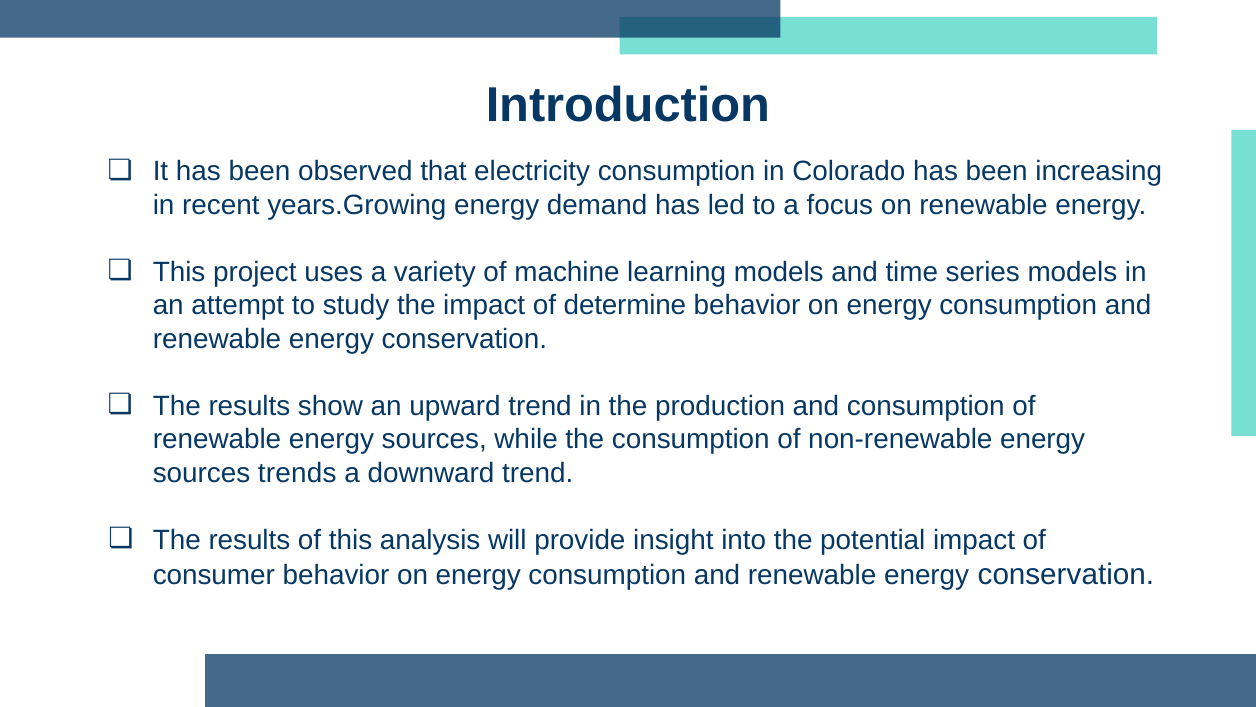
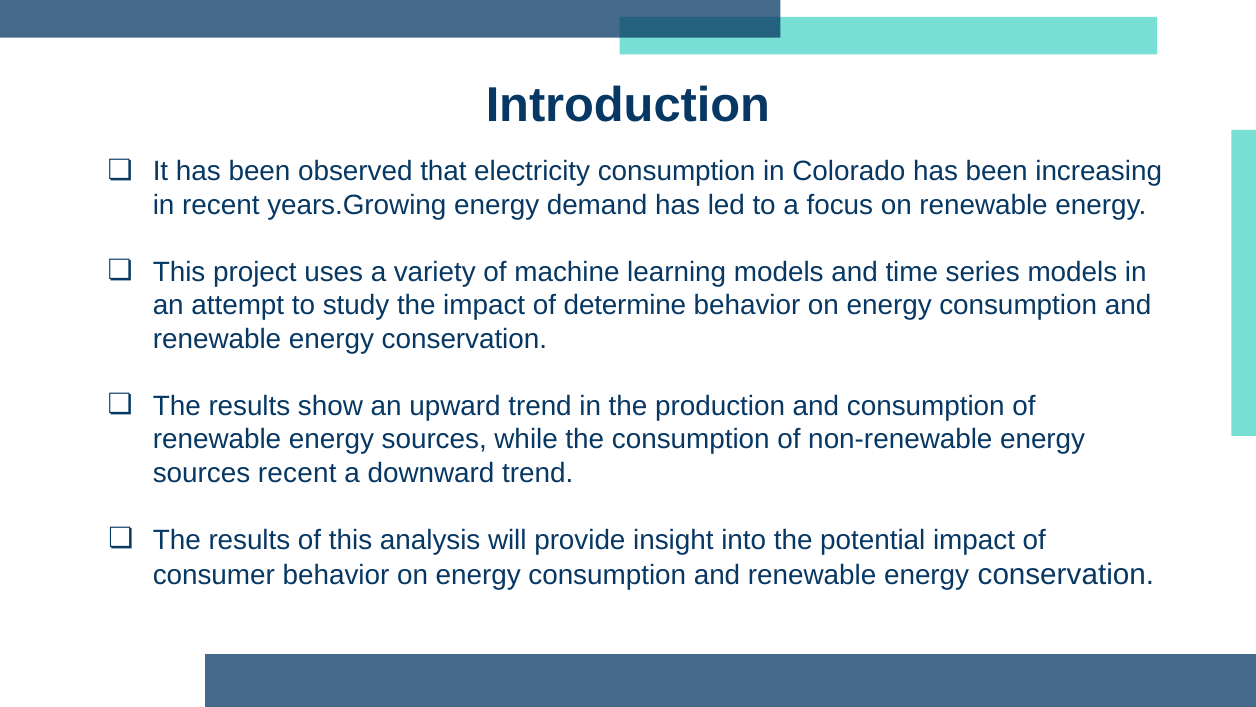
sources trends: trends -> recent (297, 473)
